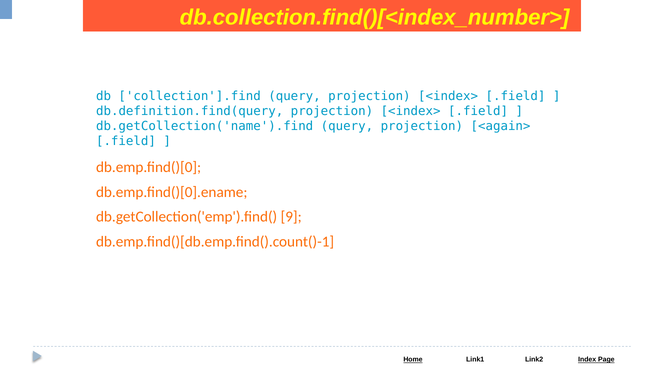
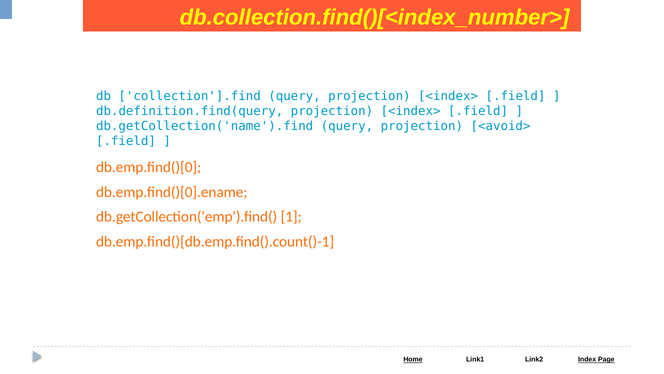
<again>: <again> -> <avoid> (501, 126)
9: 9 -> 1 (291, 217)
